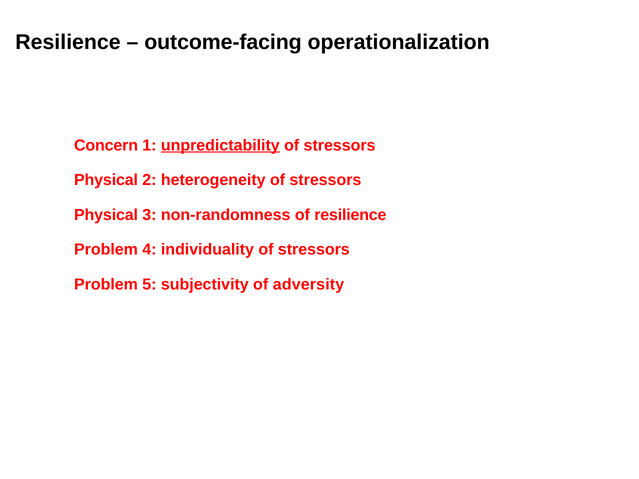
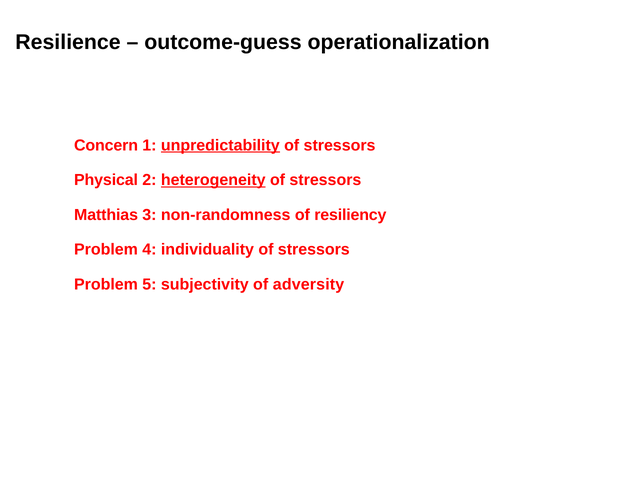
outcome-facing: outcome-facing -> outcome-guess (223, 42)
heterogeneity underline: none -> present (213, 180)
Physical: Physical -> Matthias (106, 215)
of resilience: resilience -> resiliency (350, 215)
